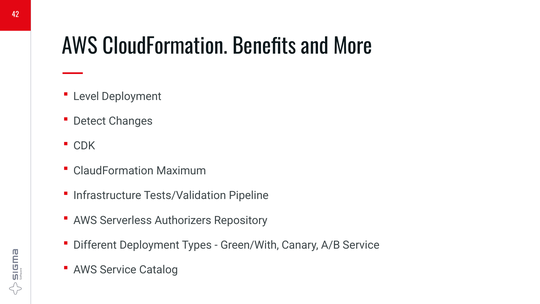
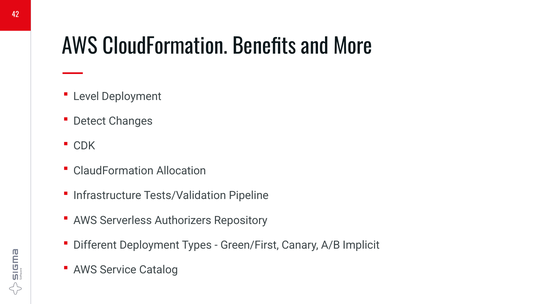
Maximum: Maximum -> Allocation (181, 171)
Green/With: Green/With -> Green/First (250, 245)
A/B Service: Service -> Implicit (361, 245)
